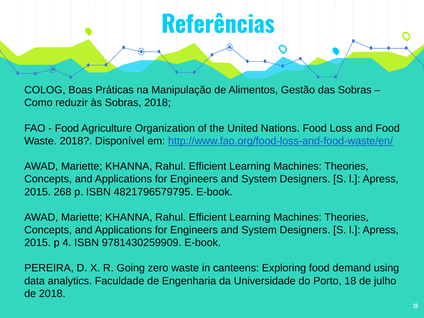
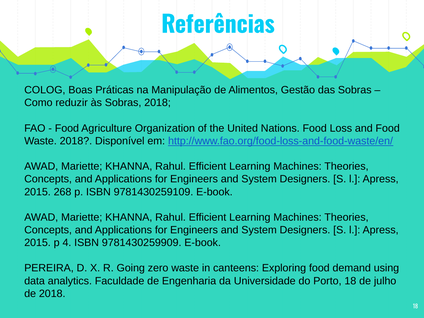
4821796579795: 4821796579795 -> 9781430259109 (153, 192)
